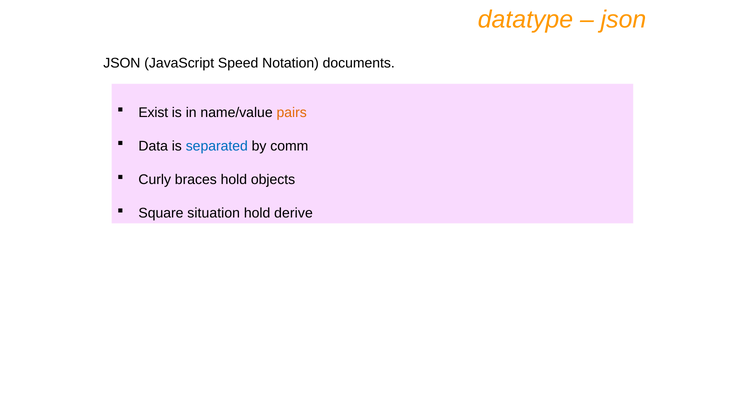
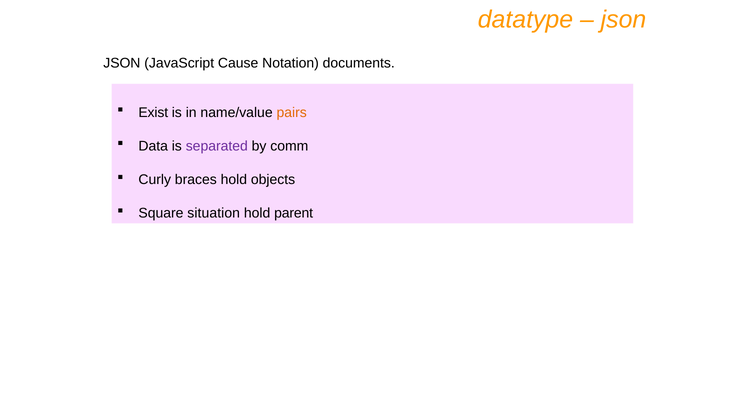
Speed: Speed -> Cause (238, 63)
separated colour: blue -> purple (217, 146)
derive: derive -> parent (294, 213)
